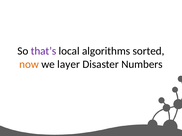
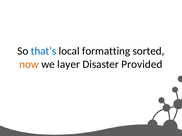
that’s colour: purple -> blue (44, 51)
algorithms: algorithms -> formatting (106, 51)
Numbers: Numbers -> Provided (142, 64)
